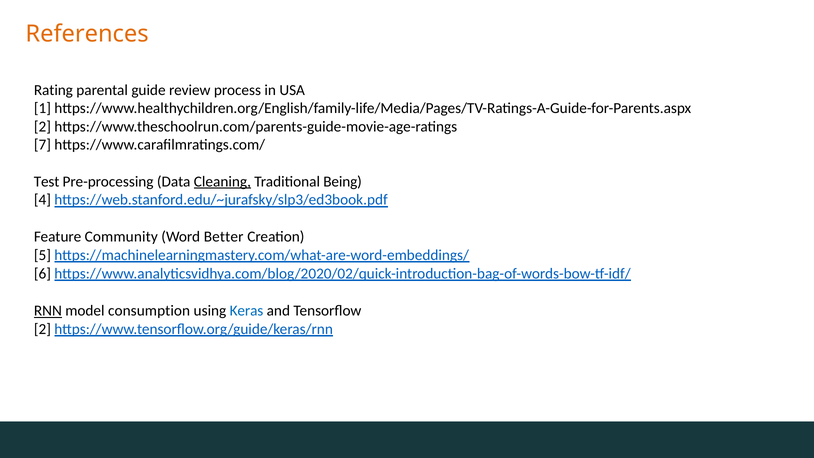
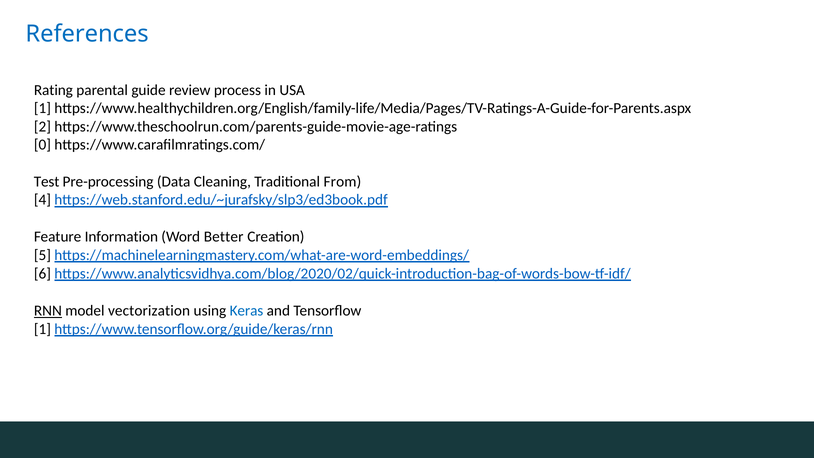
References colour: orange -> blue (87, 34)
7: 7 -> 0 (42, 145)
Cleaning underline: present -> none (222, 182)
Being: Being -> From (342, 182)
Community: Community -> Information (121, 237)
consumption: consumption -> vectorization (149, 311)
2: 2 -> 1 (42, 329)
